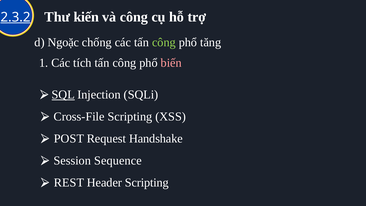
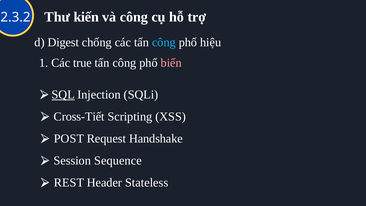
2.3.2 underline: present -> none (15, 17)
Ngoặc: Ngoặc -> Digest (63, 42)
công colour: light green -> light blue (164, 42)
tăng: tăng -> hiệu (211, 42)
tích: tích -> true (82, 63)
Cross-File: Cross-File -> Cross-Tiết (79, 117)
Header Scripting: Scripting -> Stateless (147, 182)
